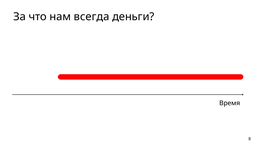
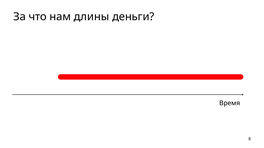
всегда: всегда -> длины (92, 17)
